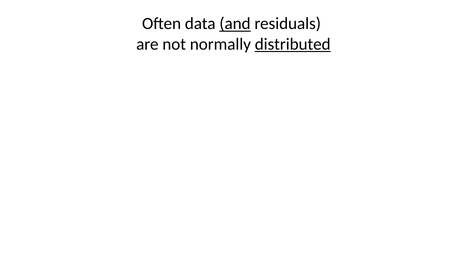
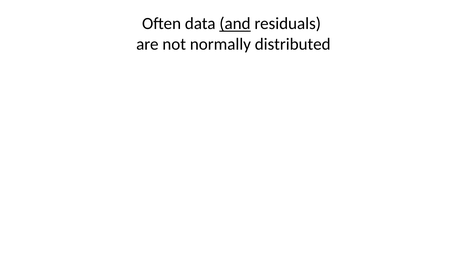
distributed underline: present -> none (293, 44)
